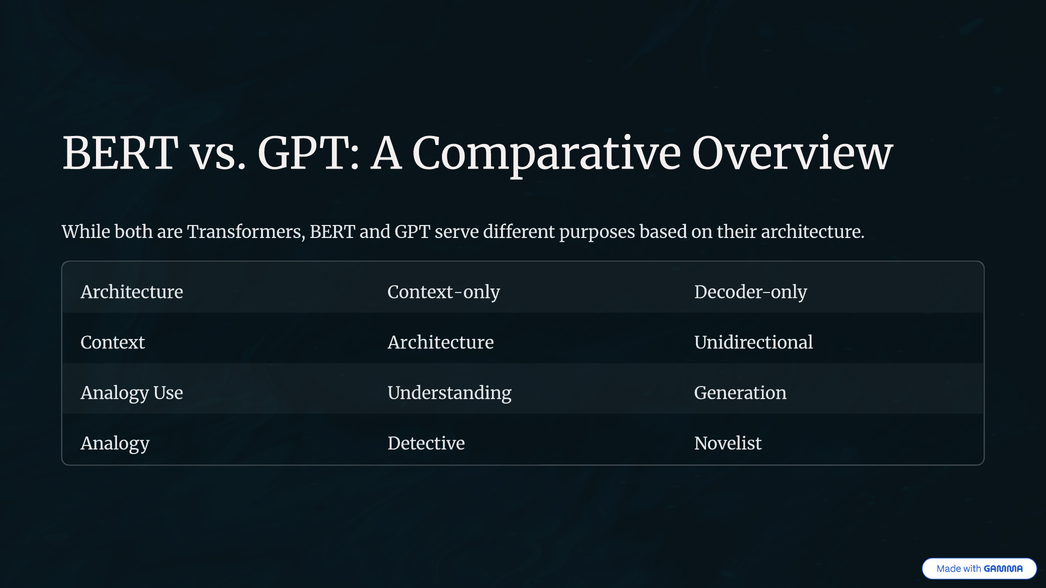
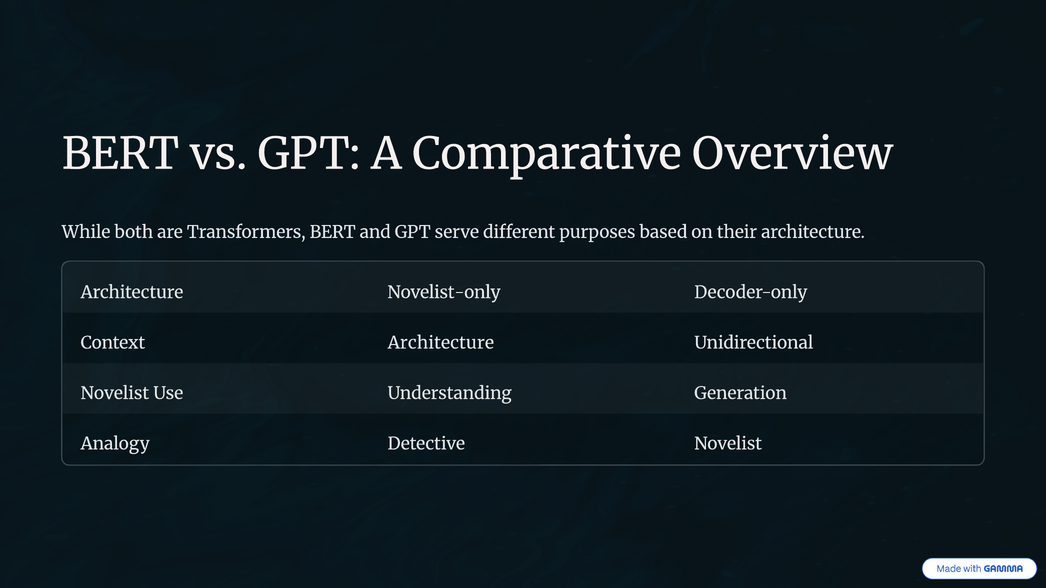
Context-only: Context-only -> Novelist-only (444, 293)
Analogy: Analogy -> Novelist (115, 394)
